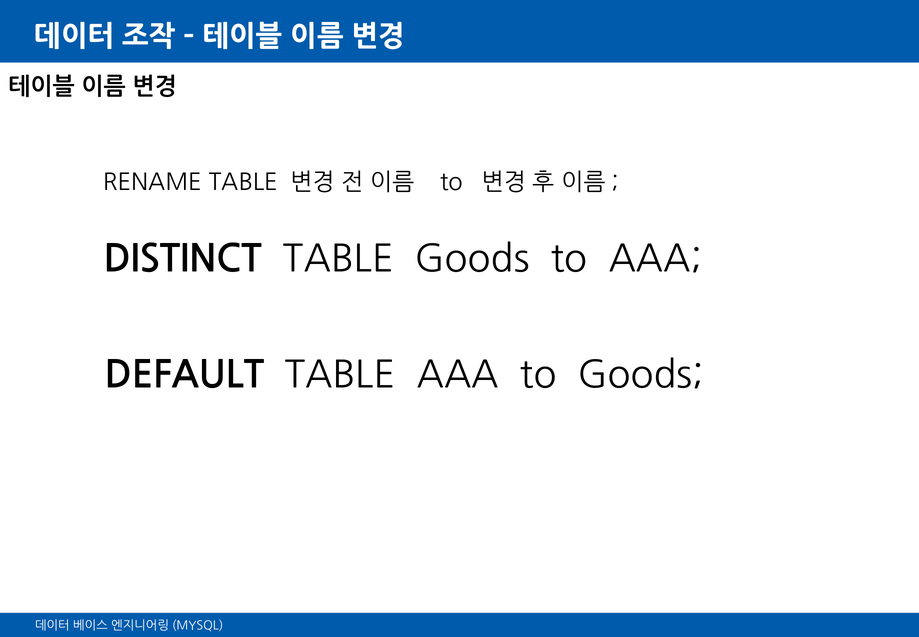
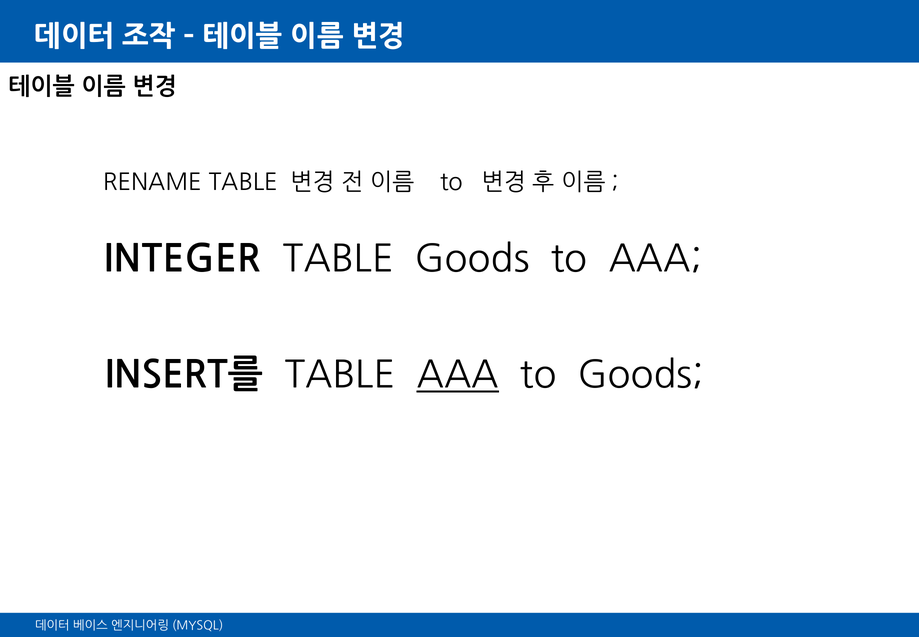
DISTINCT: DISTINCT -> INTEGER (182, 259)
DEFAULT: DEFAULT -> INSERT를 (184, 375)
AAA underline: none -> present (458, 375)
